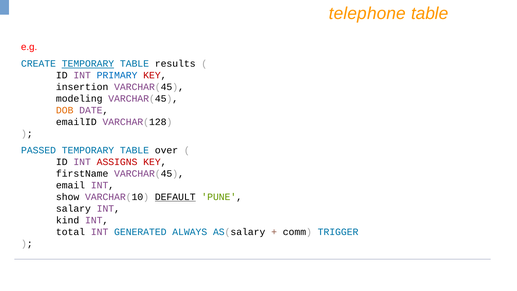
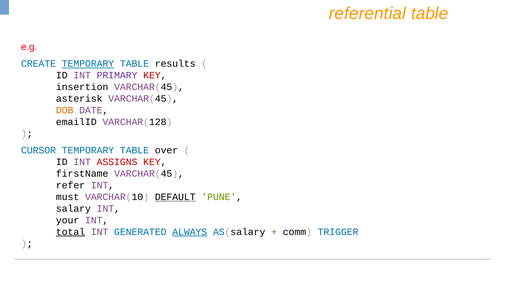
telephone: telephone -> referential (367, 13)
PRIMARY colour: blue -> purple (117, 75)
modeling: modeling -> asterisk (79, 99)
PASSED: PASSED -> CURSOR (39, 150)
email: email -> refer (71, 185)
show: show -> must (68, 197)
kind: kind -> your (68, 220)
total underline: none -> present (71, 232)
ALWAYS underline: none -> present (190, 232)
